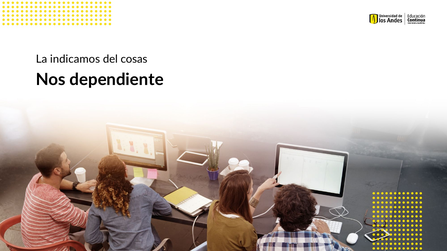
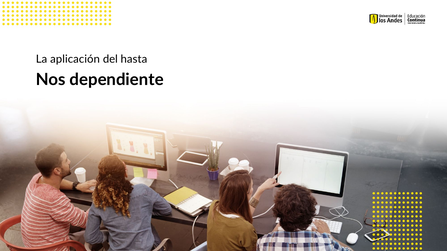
indicamos: indicamos -> aplicación (75, 59)
cosas: cosas -> hasta (134, 59)
